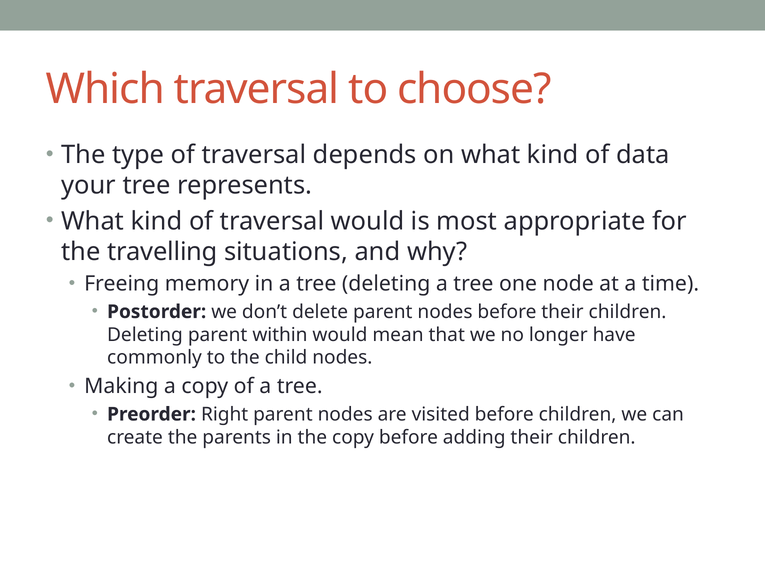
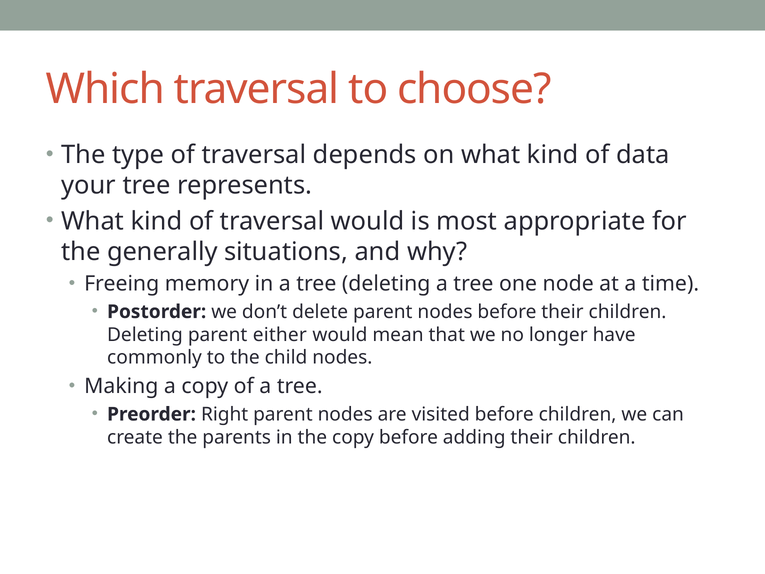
travelling: travelling -> generally (162, 252)
within: within -> either (280, 335)
